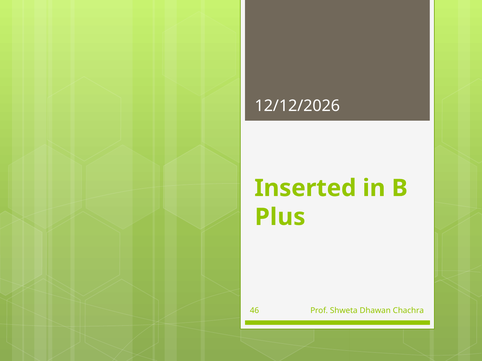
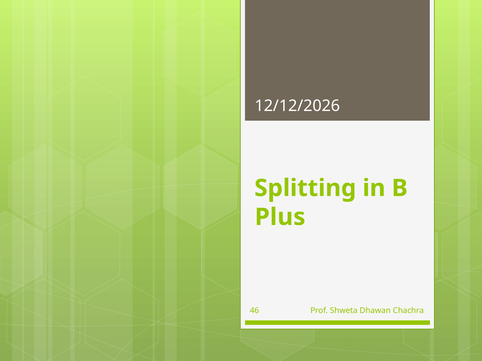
Inserted: Inserted -> Splitting (305, 188)
